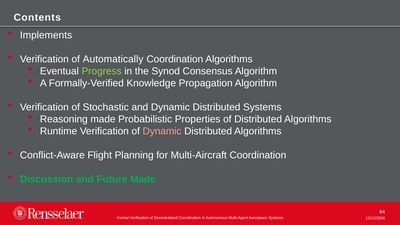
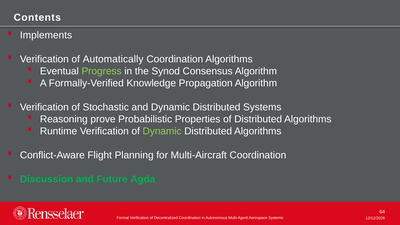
Reasoning made: made -> prove (103, 119)
Dynamic colour: pink -> light green (162, 131)
Future Made: Made -> Agda (143, 179)
